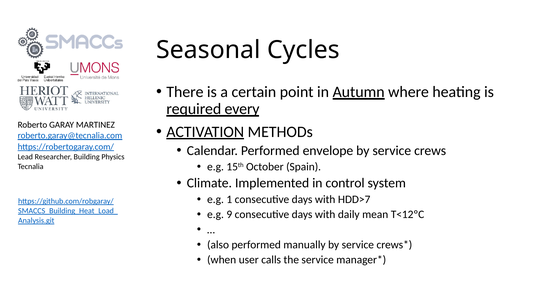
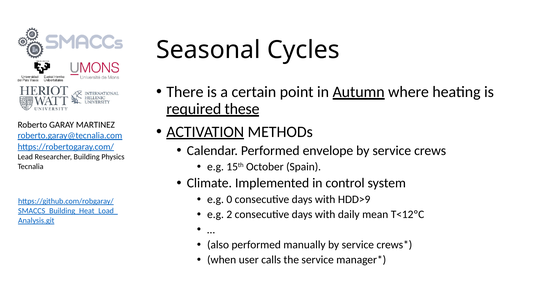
every: every -> these (242, 109)
1: 1 -> 0 (229, 199)
HDD>7: HDD>7 -> HDD>9 (354, 199)
9: 9 -> 2 (229, 214)
